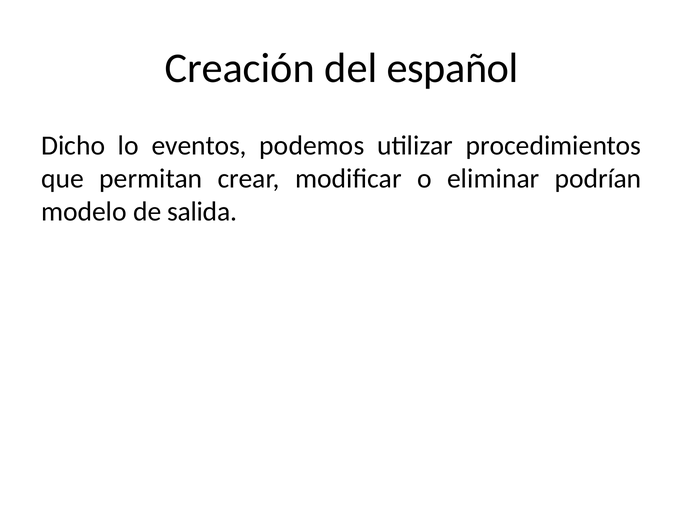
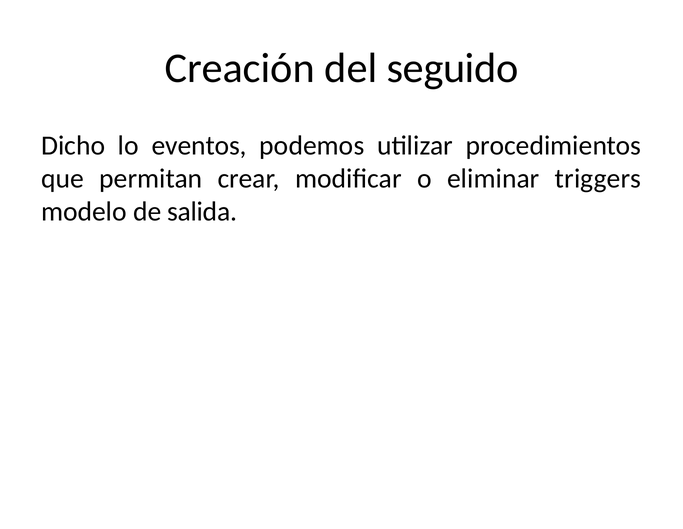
español: español -> seguido (453, 68)
podrían: podrían -> triggers (598, 179)
